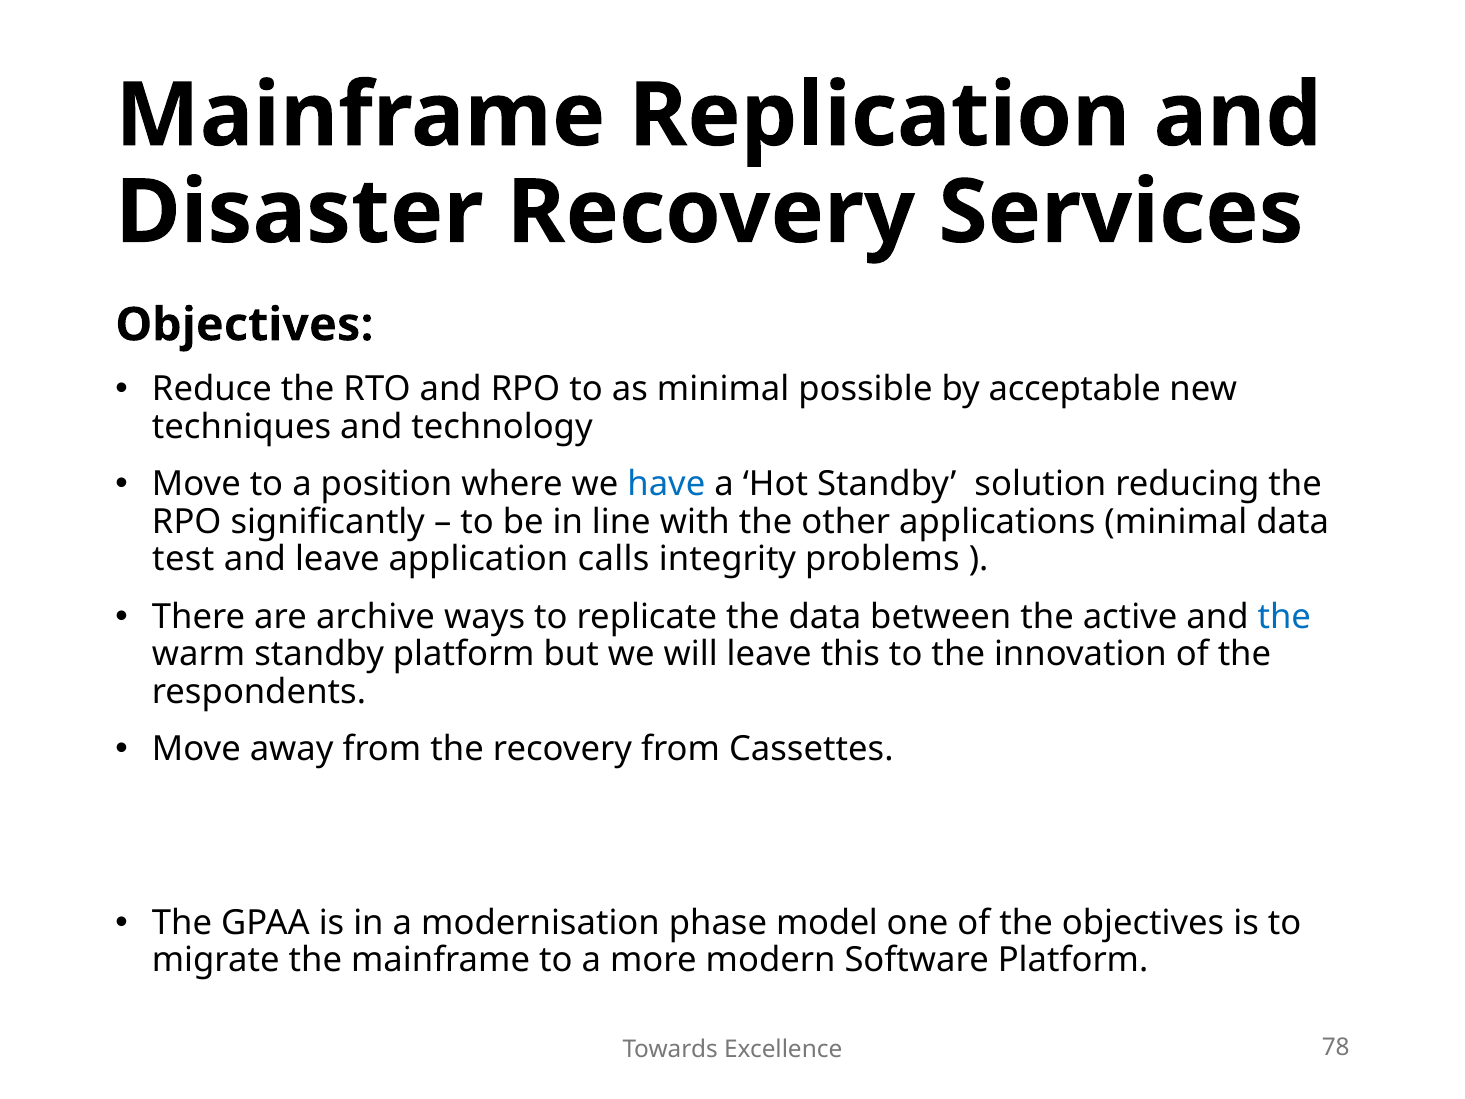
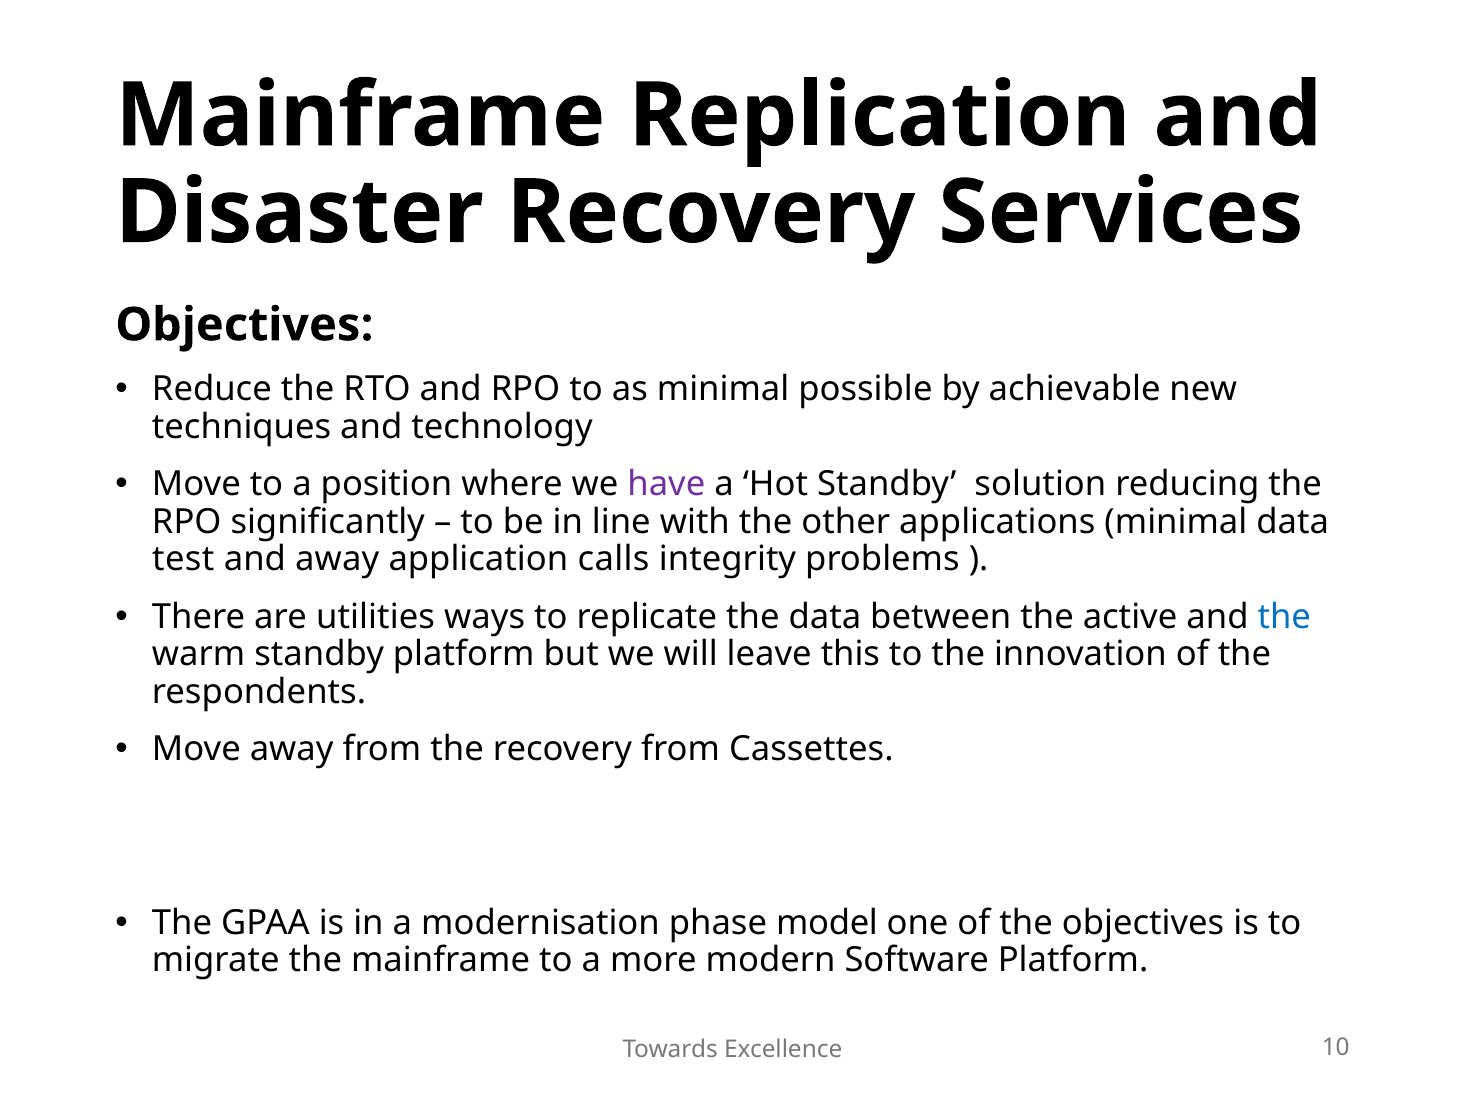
acceptable: acceptable -> achievable (1075, 389)
have colour: blue -> purple (666, 484)
and leave: leave -> away (337, 559)
archive: archive -> utilities (376, 617)
78: 78 -> 10 (1336, 1047)
